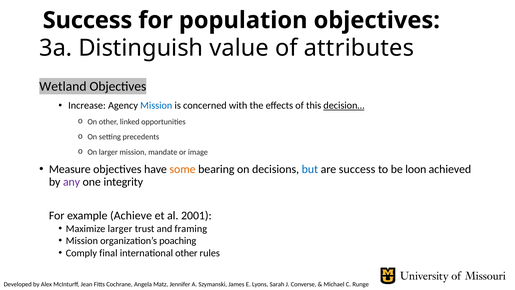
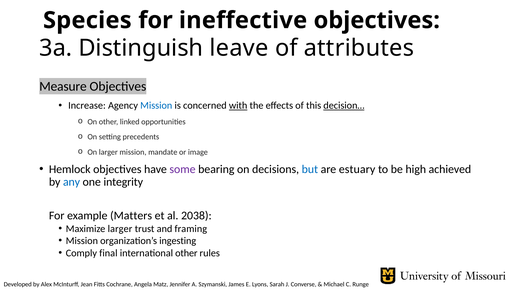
Success: Success -> Species (87, 20)
population: population -> ineffective (243, 20)
value: value -> leave (239, 48)
Wetland: Wetland -> Measure (63, 86)
with underline: none -> present (238, 105)
Measure: Measure -> Hemlock (70, 169)
some colour: orange -> purple (183, 169)
are success: success -> estuary (357, 169)
loon: loon -> high (416, 169)
any colour: purple -> blue (72, 182)
Achieve: Achieve -> Matters (131, 215)
2001: 2001 -> 2038 (196, 215)
poaching: poaching -> ingesting (178, 241)
